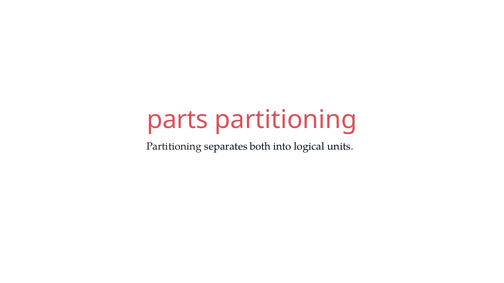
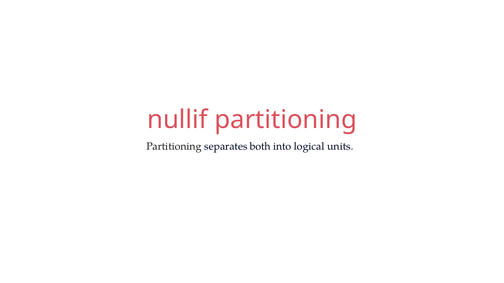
parts: parts -> nullif (177, 120)
